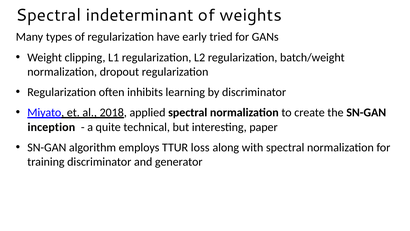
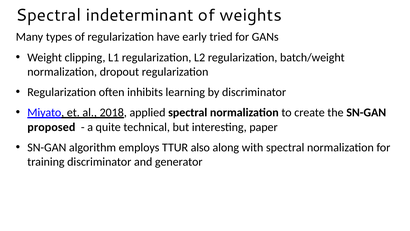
inception: inception -> proposed (51, 127)
loss: loss -> also (200, 147)
